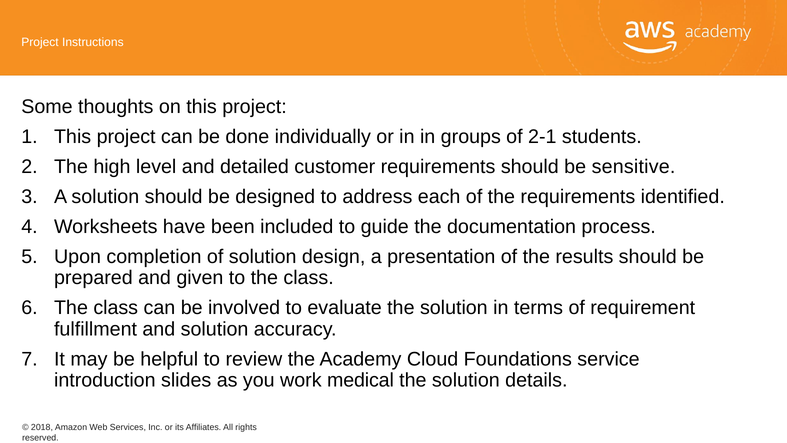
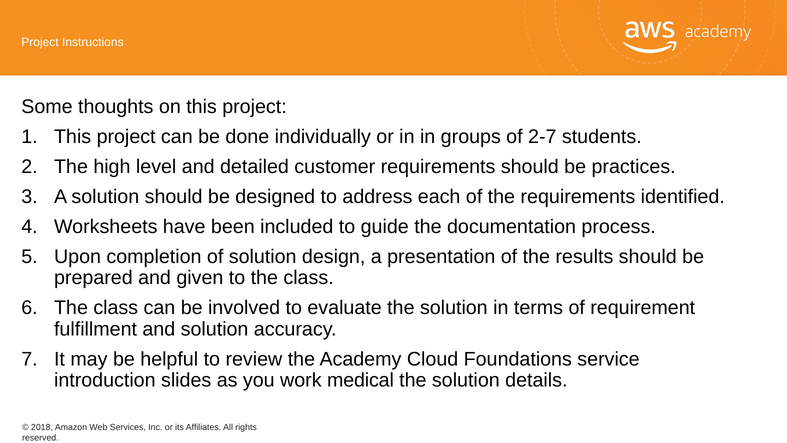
2-1: 2-1 -> 2-7 (542, 136)
sensitive: sensitive -> practices (634, 166)
